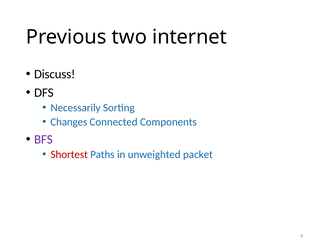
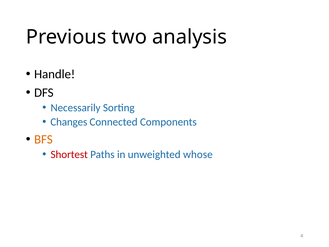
internet: internet -> analysis (190, 37)
Discuss: Discuss -> Handle (55, 74)
BFS colour: purple -> orange (43, 139)
packet: packet -> whose (198, 154)
